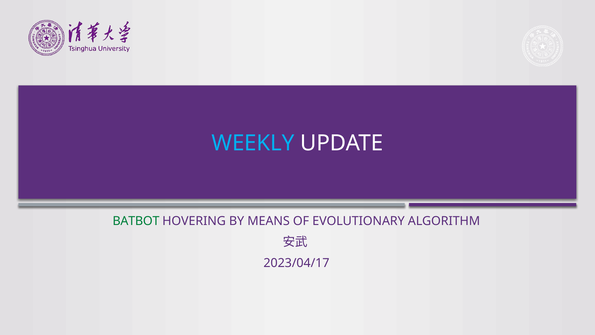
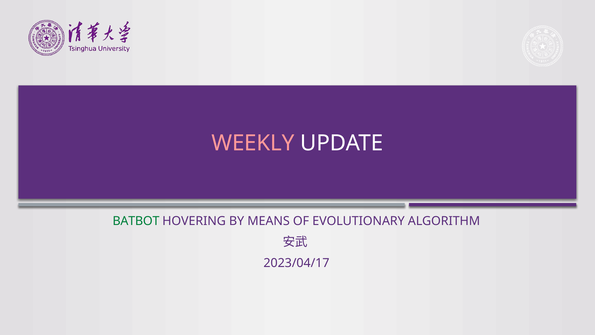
WEEKLY colour: light blue -> pink (253, 143)
